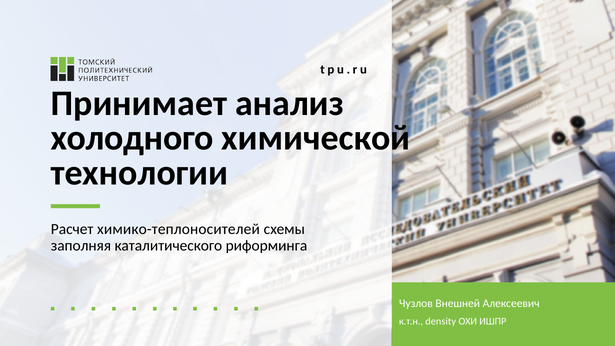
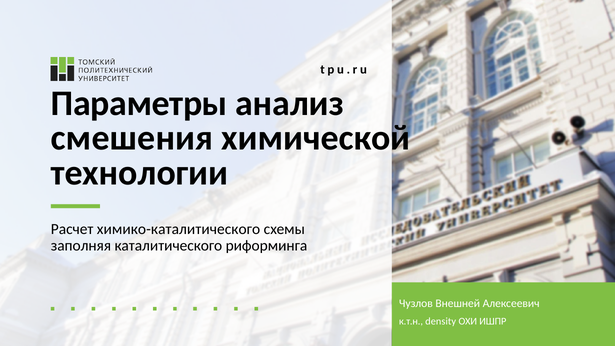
Принимает: Принимает -> Параметры (139, 103)
холодного: холодного -> смешения (132, 138)
химико-теплоносителей: химико-теплоносителей -> химико-каталитического (179, 229)
